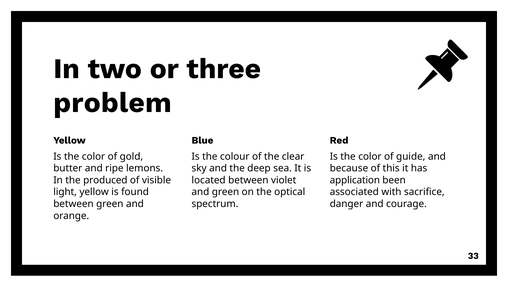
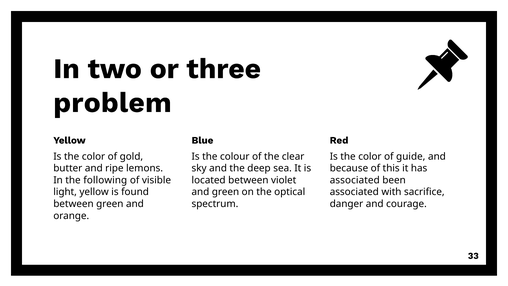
produced: produced -> following (105, 180)
application: application -> associated (355, 180)
